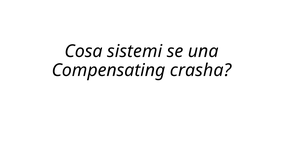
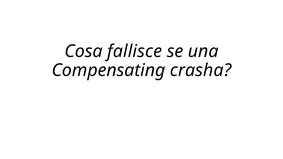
sistemi: sistemi -> fallisce (135, 51)
